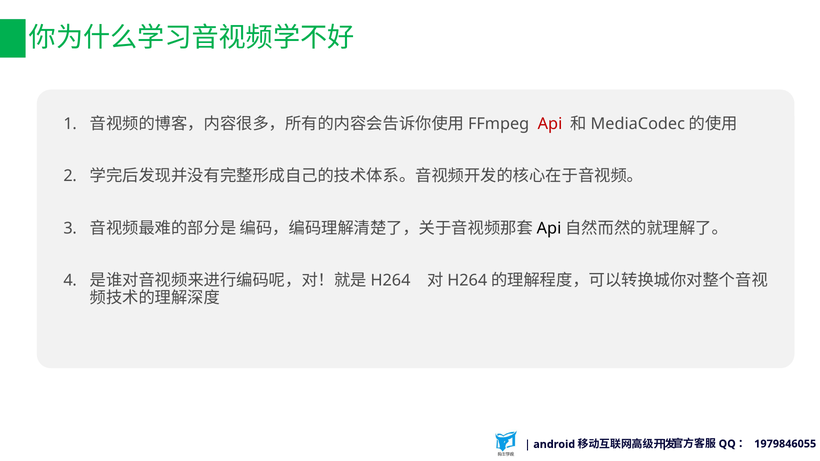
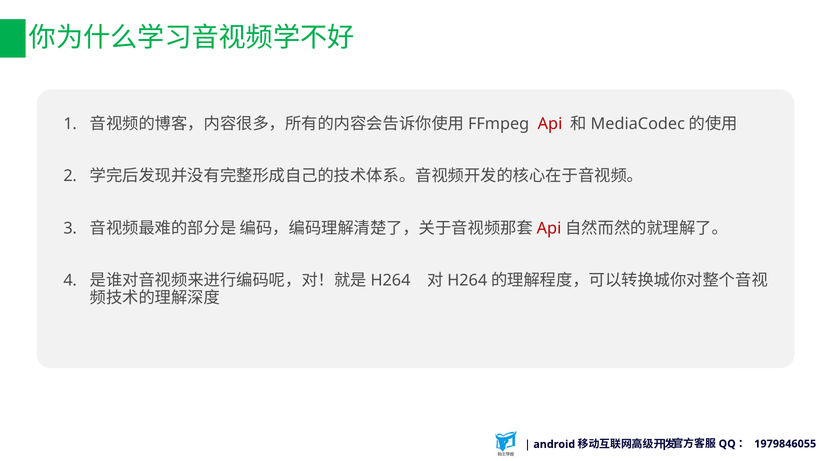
Api colour: black -> red (549, 228)
